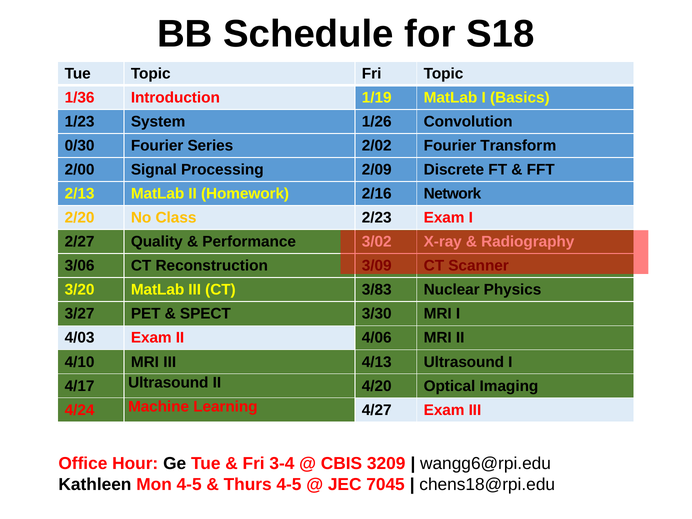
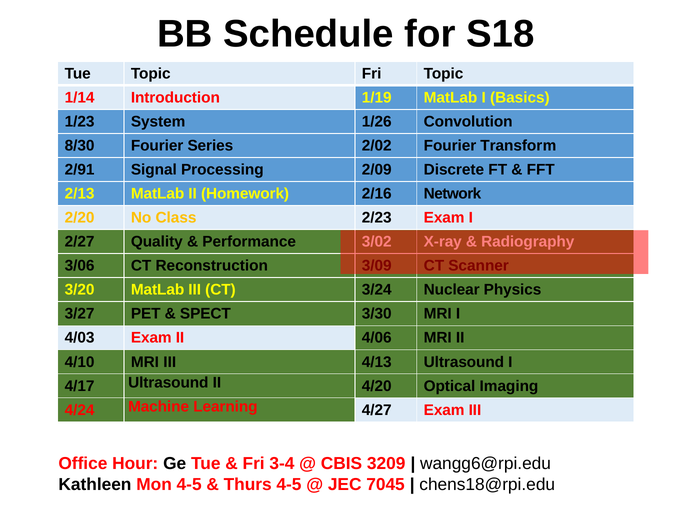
1/36: 1/36 -> 1/14 (80, 98)
0/30: 0/30 -> 8/30 (80, 146)
2/00: 2/00 -> 2/91 (80, 170)
3/83: 3/83 -> 3/24 (377, 290)
